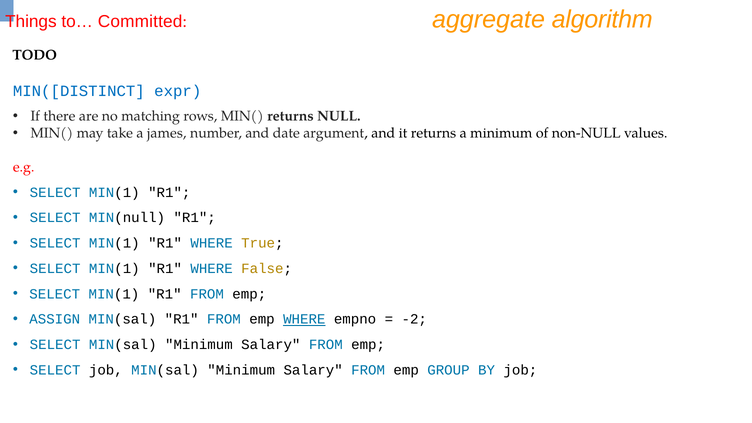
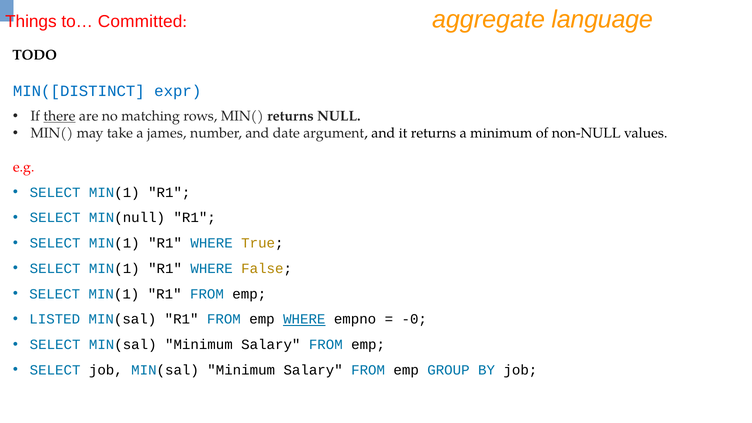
algorithm: algorithm -> language (602, 20)
there underline: none -> present (59, 116)
ASSIGN: ASSIGN -> LISTED (55, 319)
-2: -2 -> -0 (414, 319)
